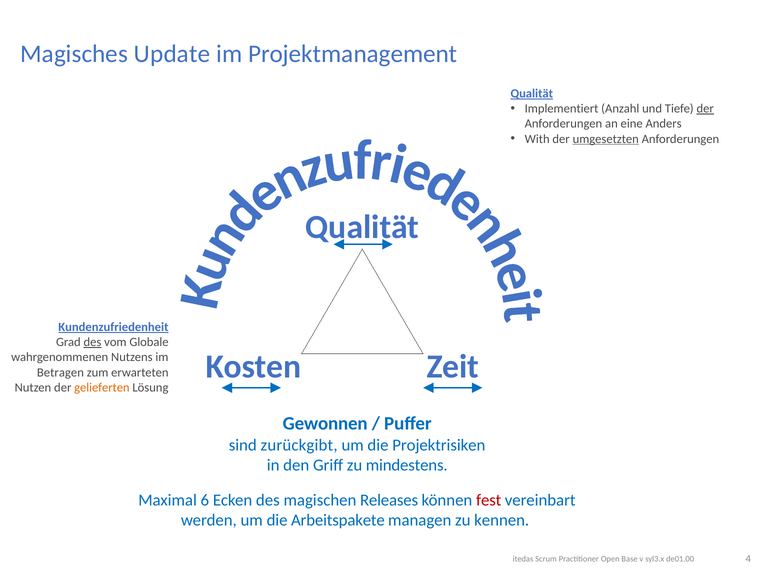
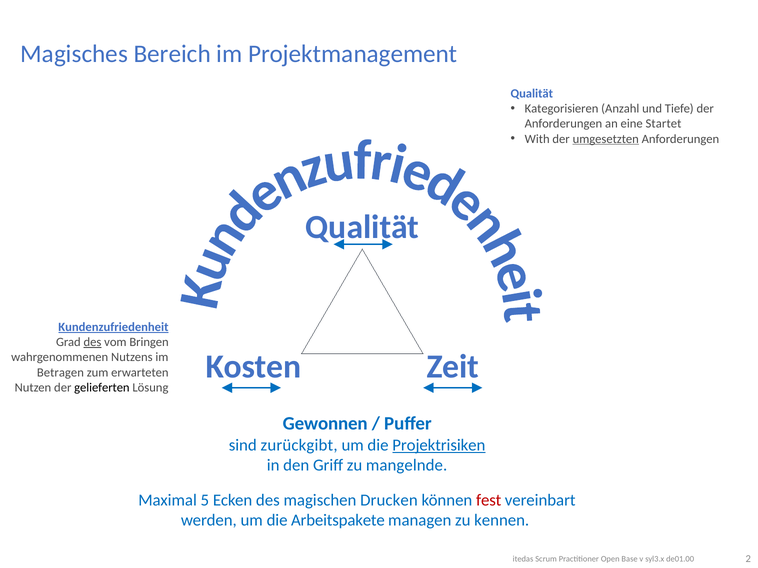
Update: Update -> Bereich (172, 54)
Qualität underline: present -> none (532, 94)
Implementiert: Implementiert -> Kategorisieren (562, 109)
der underline: present -> none (705, 109)
Anders: Anders -> Startet (664, 124)
Globale: Globale -> Bringen (149, 342)
gelieferten colour: orange -> black (102, 388)
Projektrisiken underline: none -> present (439, 445)
mindestens: mindestens -> mangelnde (407, 466)
6: 6 -> 5 (205, 501)
Releases: Releases -> Drucken (389, 501)
4: 4 -> 2 (748, 559)
